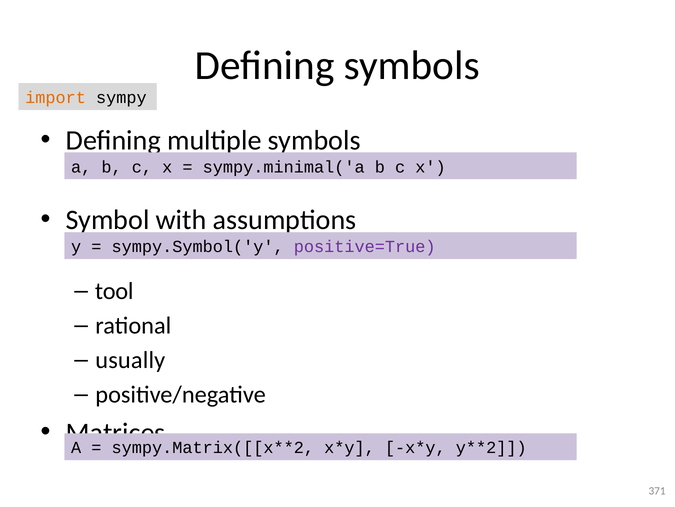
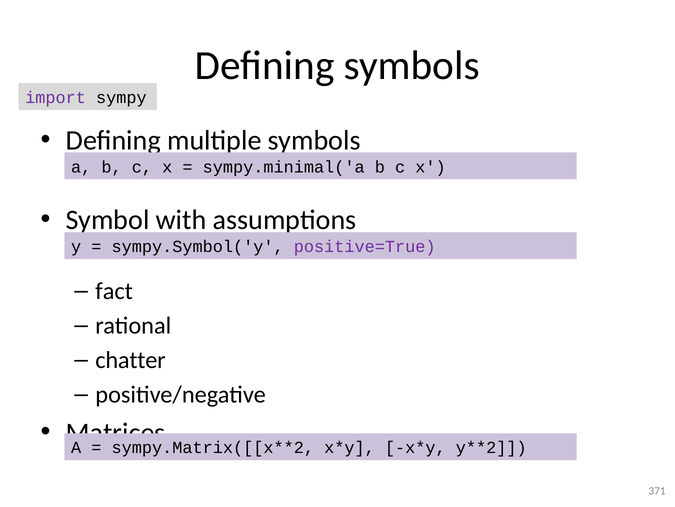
import colour: orange -> purple (56, 98)
tool: tool -> fact (114, 291)
usually: usually -> chatter (130, 360)
